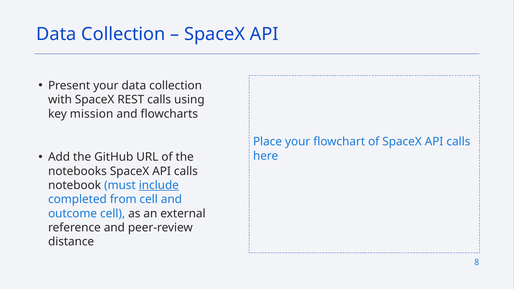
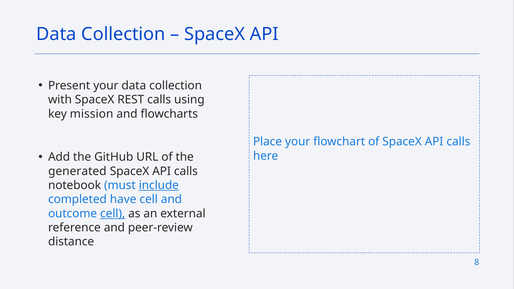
notebooks: notebooks -> generated (77, 171)
from: from -> have (123, 200)
cell underline: none -> present (113, 214)
